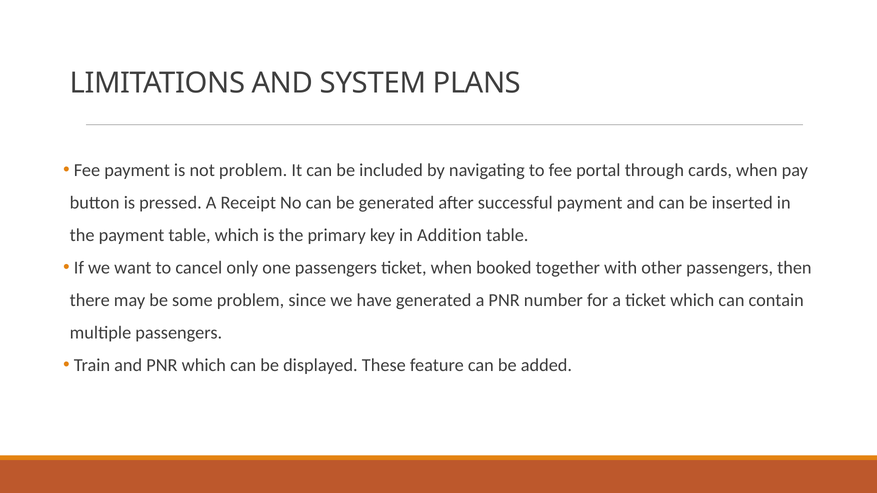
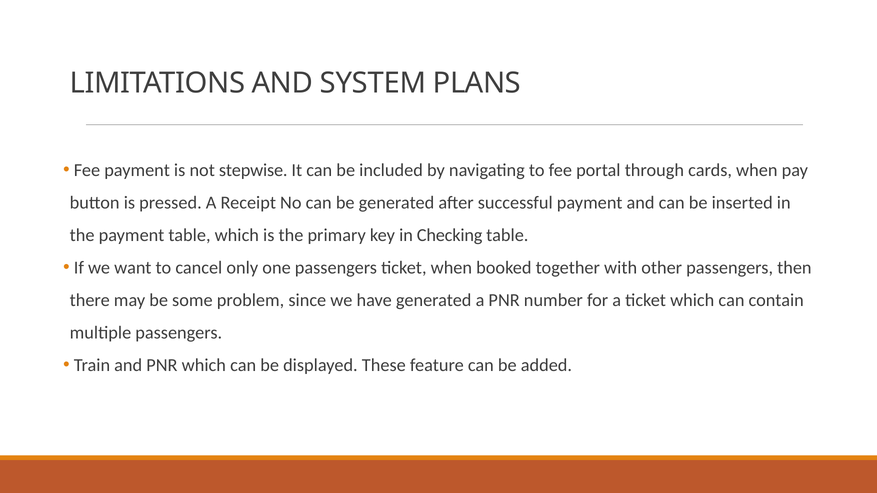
not problem: problem -> stepwise (253, 170)
Addition: Addition -> Checking (450, 235)
